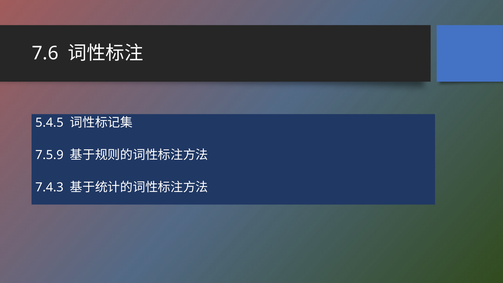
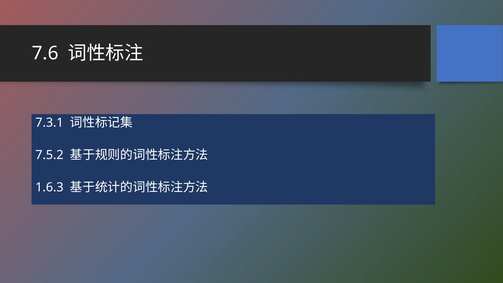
5.4.5: 5.4.5 -> 7.3.1 (49, 123)
7.5.9: 7.5.9 -> 7.5.2 (49, 155)
7.4.3: 7.4.3 -> 1.6.3 (49, 187)
